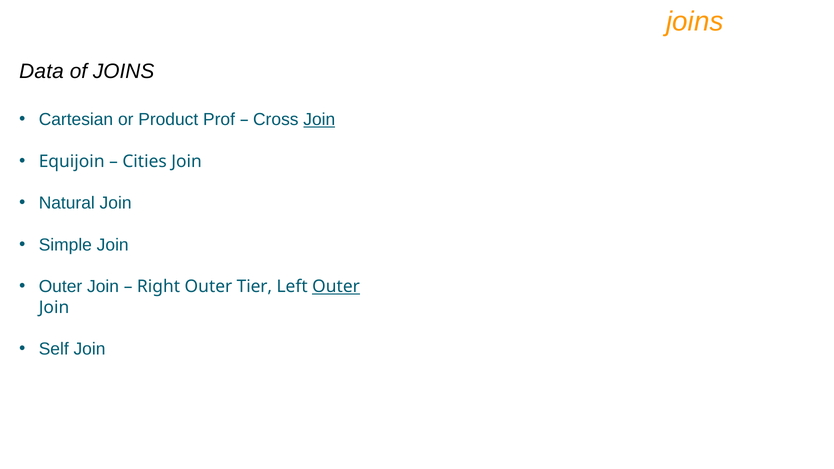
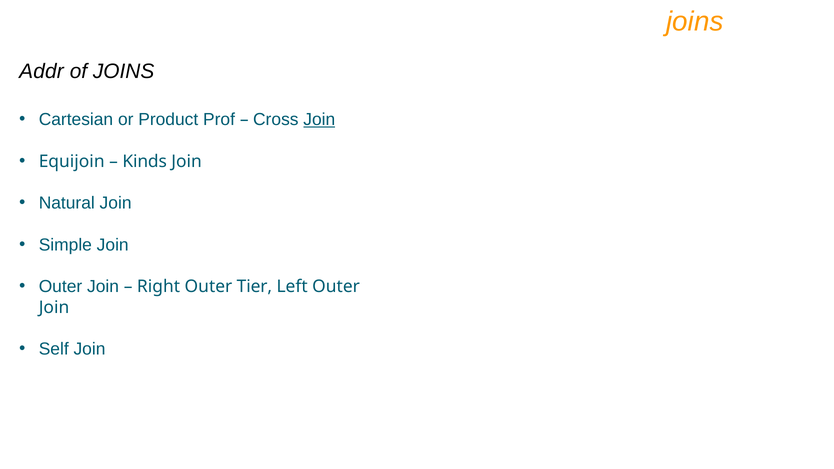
Data: Data -> Addr (42, 71)
Cities: Cities -> Kinds (145, 161)
Outer underline: present -> none (336, 287)
